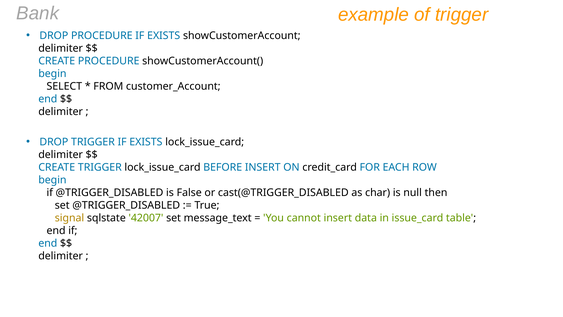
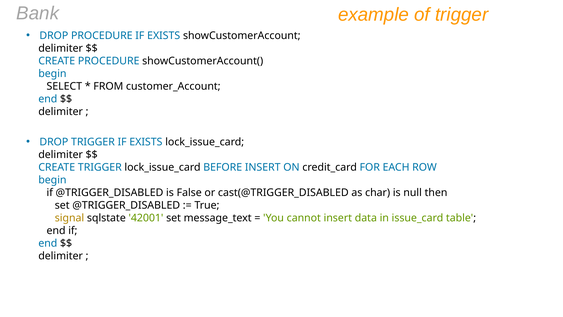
42007: 42007 -> 42001 (146, 218)
